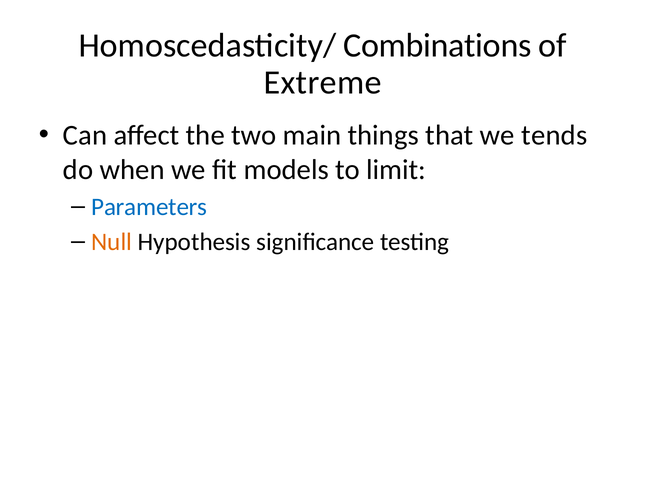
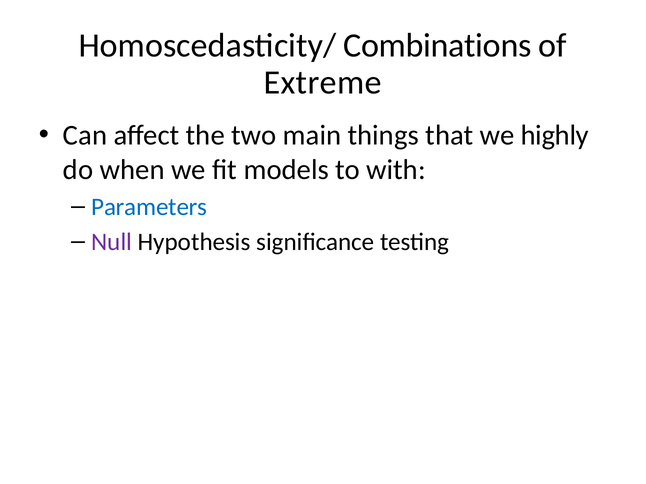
tends: tends -> highly (555, 136)
limit: limit -> with (396, 170)
Null colour: orange -> purple (112, 242)
